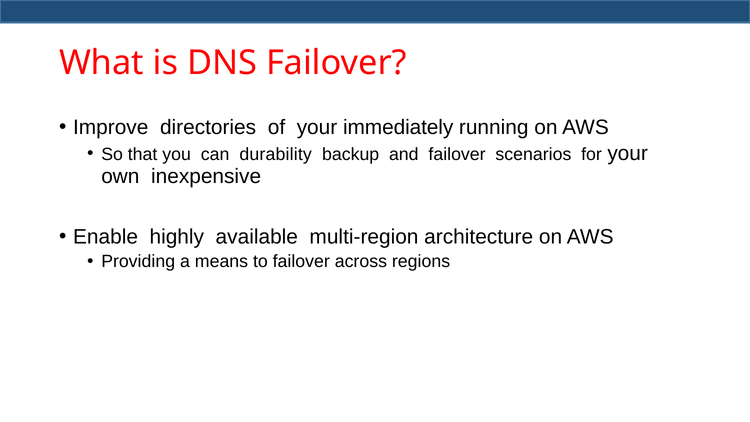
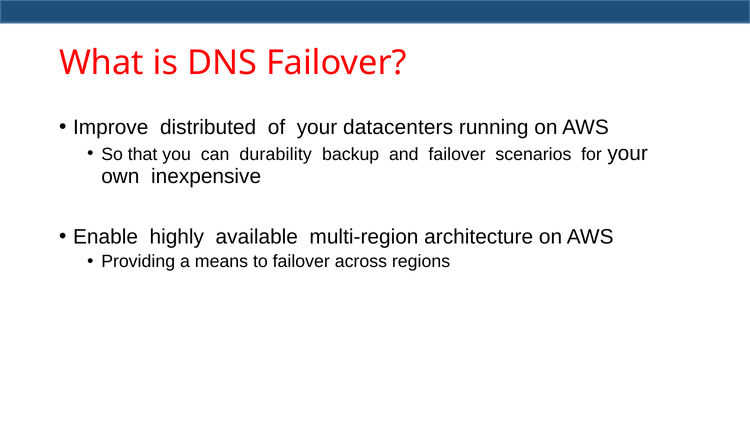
directories: directories -> distributed (208, 127)
immediately: immediately -> datacenters (398, 127)
